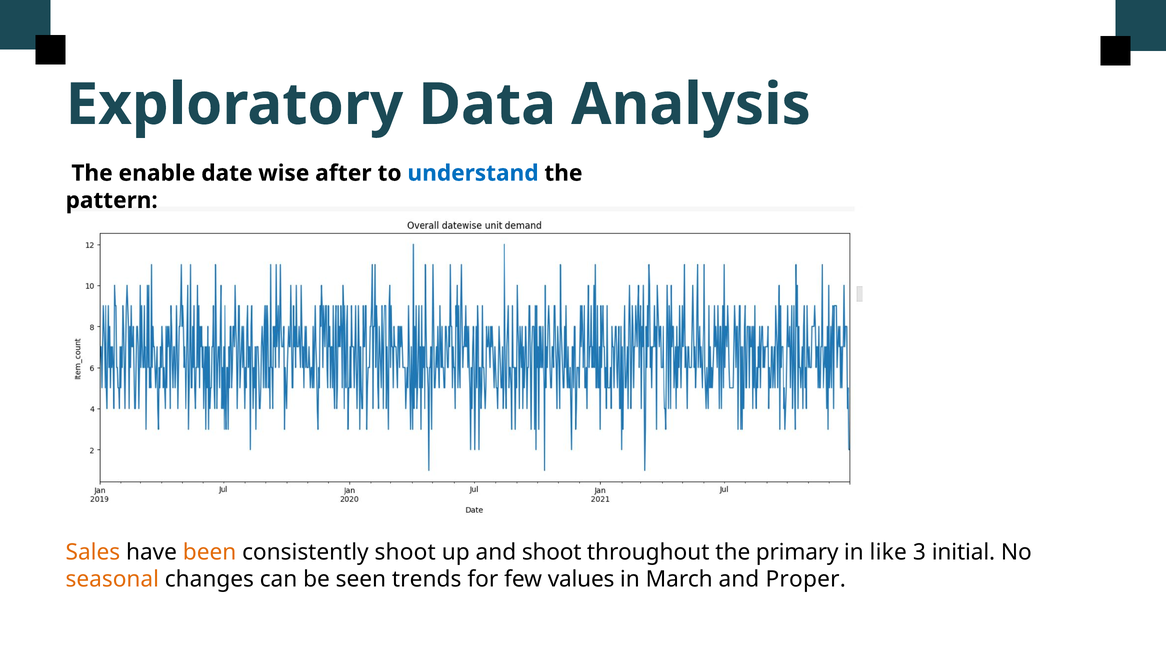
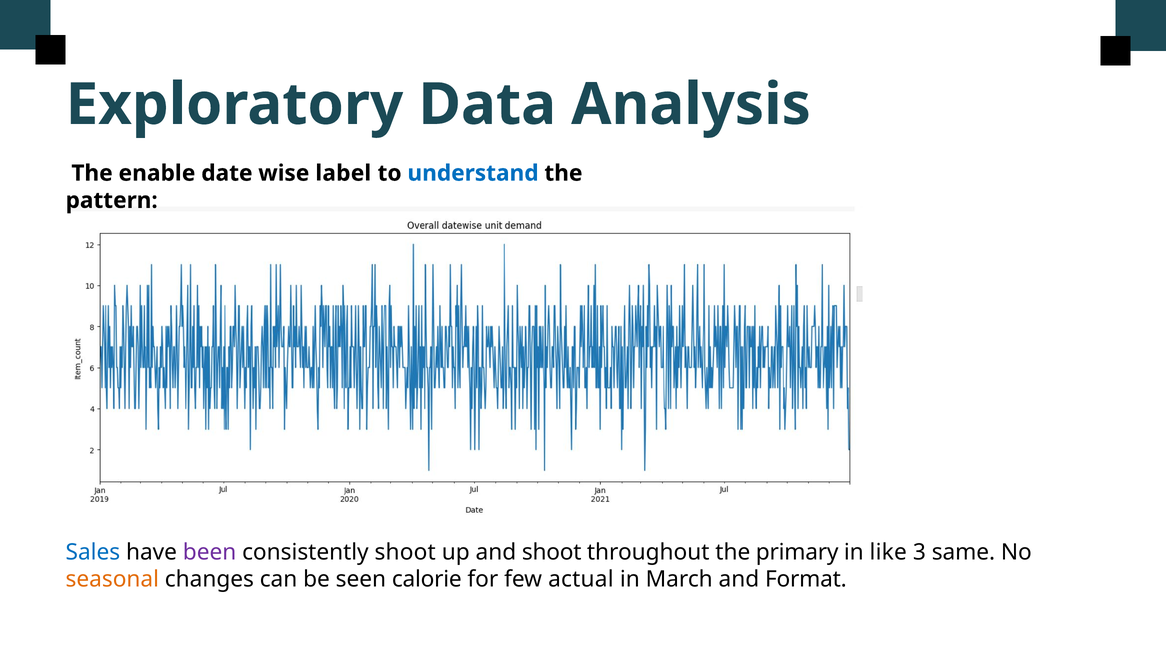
after: after -> label (343, 173)
Sales colour: orange -> blue (93, 552)
been colour: orange -> purple (210, 552)
initial: initial -> same (963, 552)
trends: trends -> calorie (427, 579)
values: values -> actual (581, 579)
Proper: Proper -> Format (806, 579)
